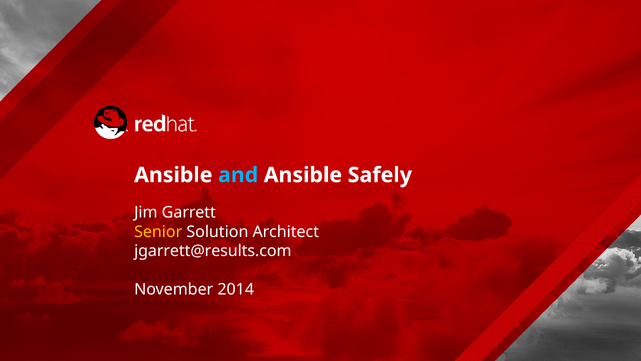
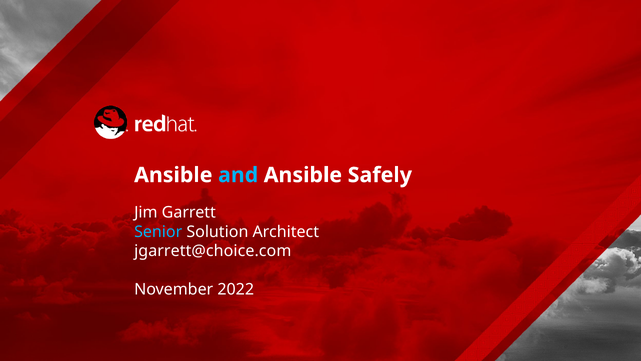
Senior colour: yellow -> light blue (158, 232)
jgarrett@results.com: jgarrett@results.com -> jgarrett@choice.com (213, 251)
2014: 2014 -> 2022 (236, 289)
